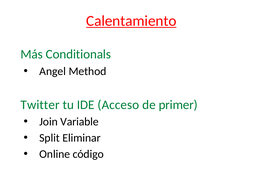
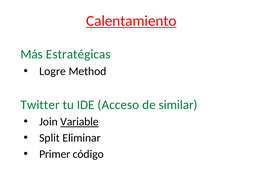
Conditionals: Conditionals -> Estratégicas (78, 54)
Angel: Angel -> Logre (53, 71)
primer: primer -> similar (178, 105)
Variable underline: none -> present (79, 122)
Online: Online -> Primer (55, 154)
